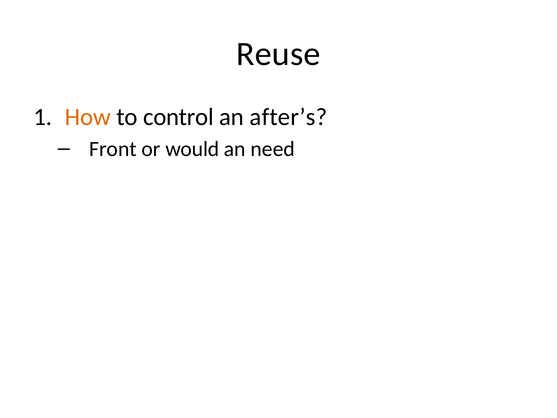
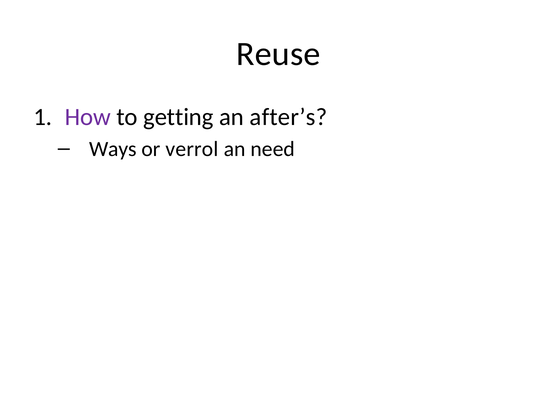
How colour: orange -> purple (88, 117)
control: control -> getting (178, 117)
Front: Front -> Ways (113, 149)
would: would -> verrol (192, 149)
